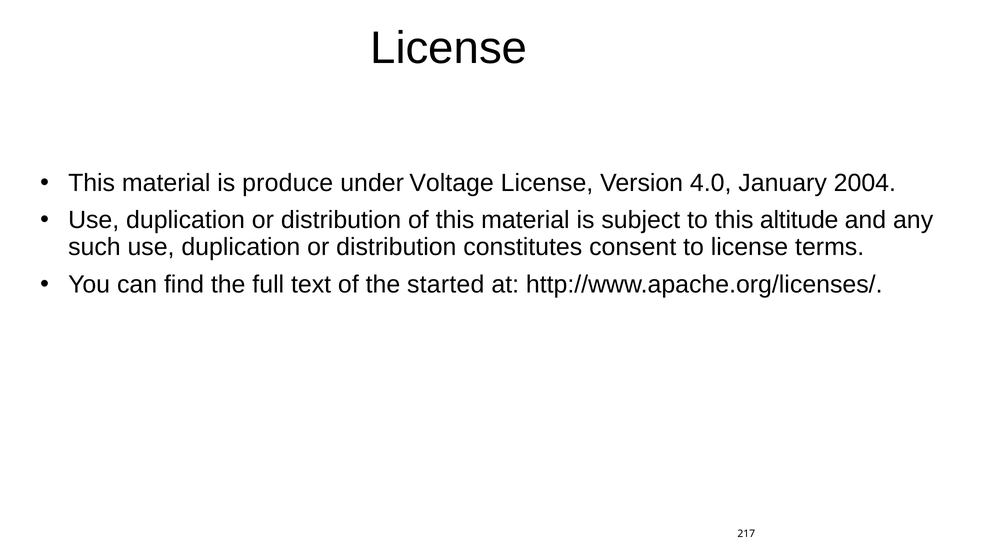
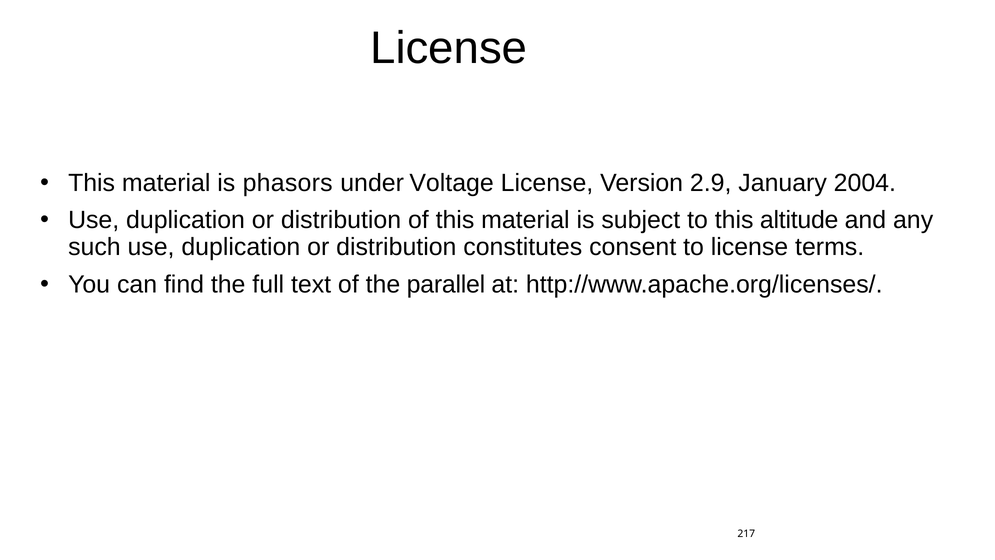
produce: produce -> phasors (288, 183)
4.0: 4.0 -> 2.9 (711, 183)
started: started -> parallel (446, 284)
